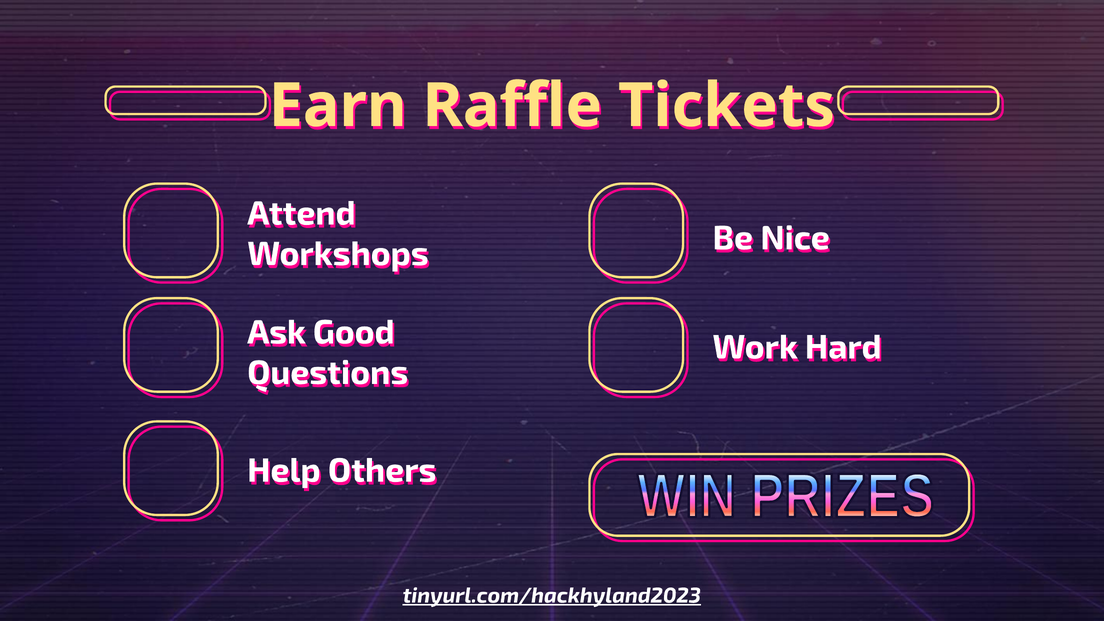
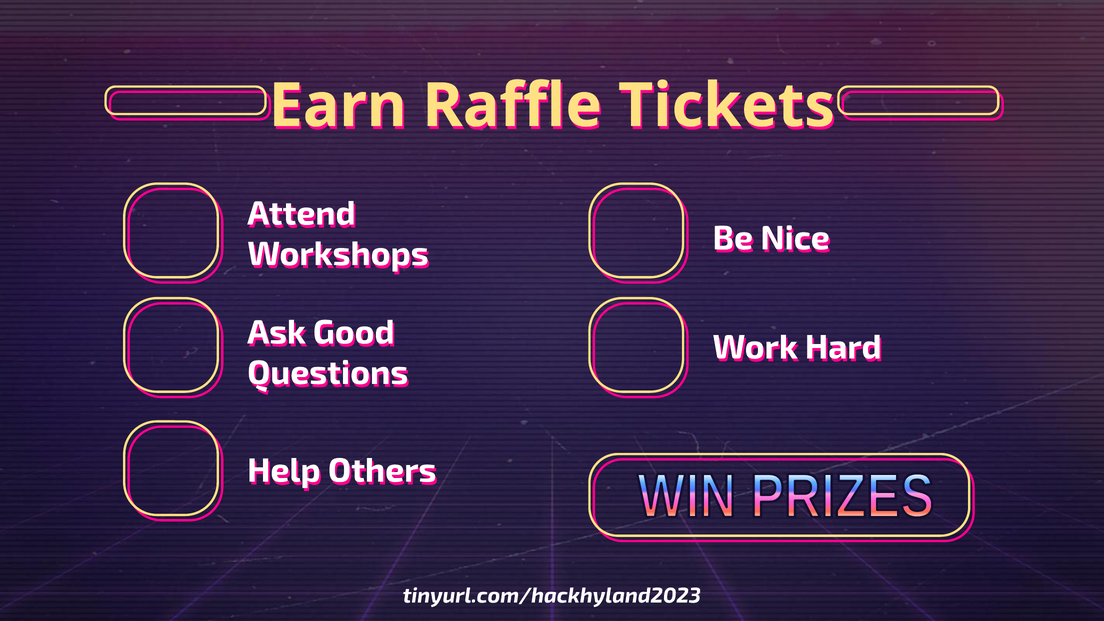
tinyurl.com/hackhyland2023 underline: present -> none (552, 596)
